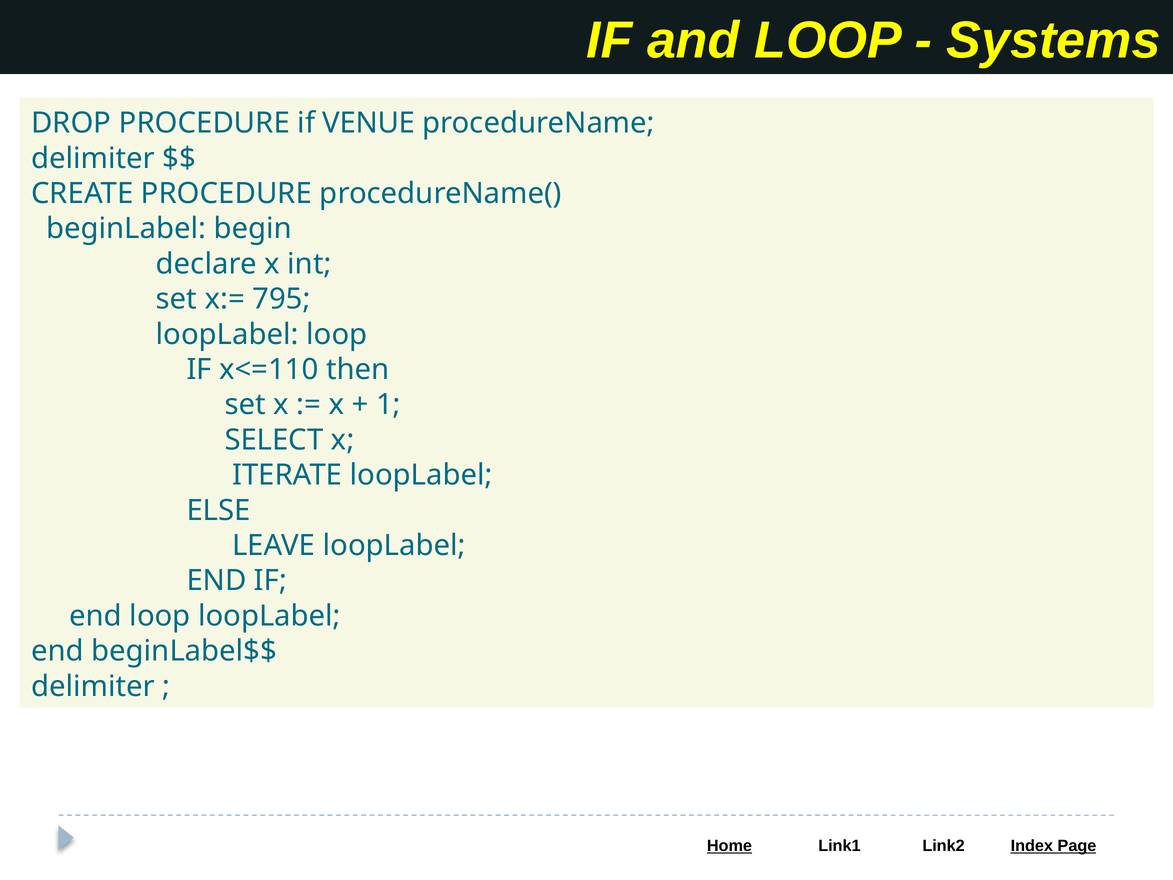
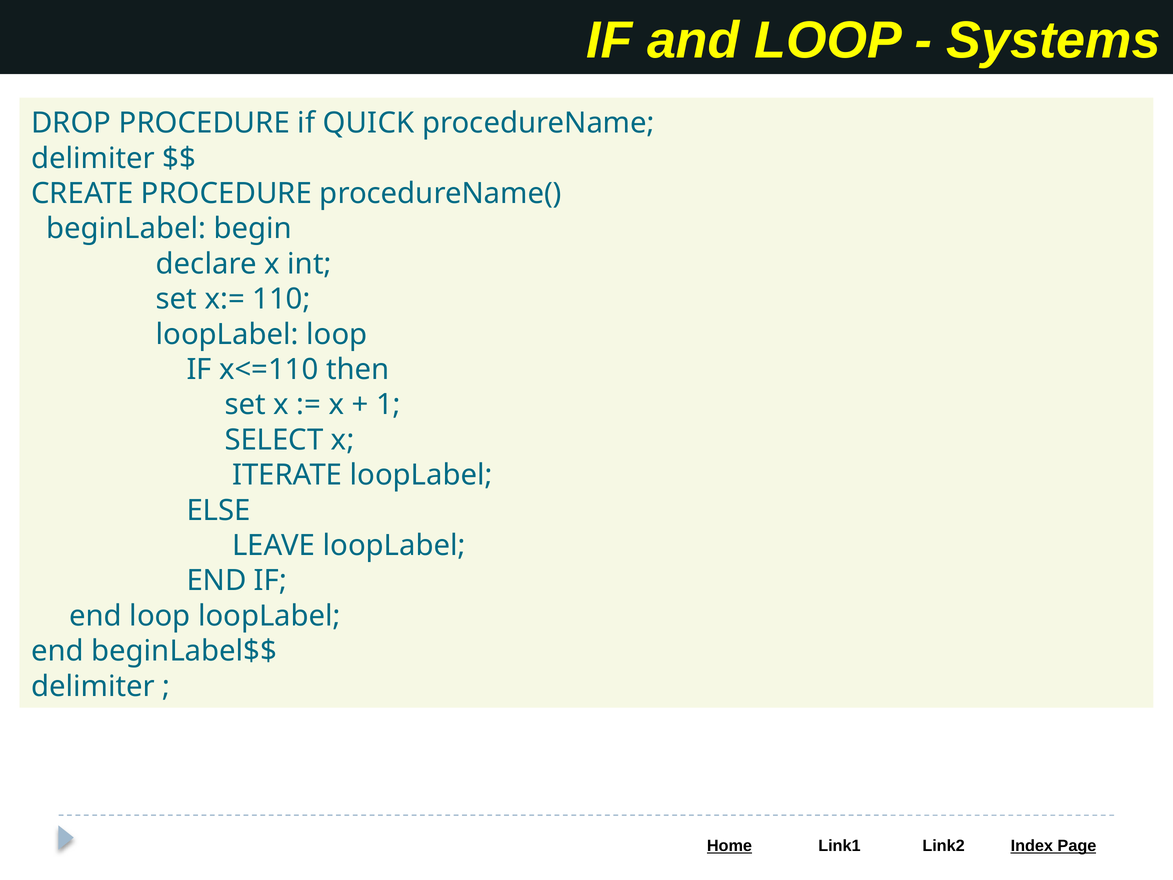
VENUE: VENUE -> QUICK (369, 123)
795: 795 -> 110 (281, 299)
